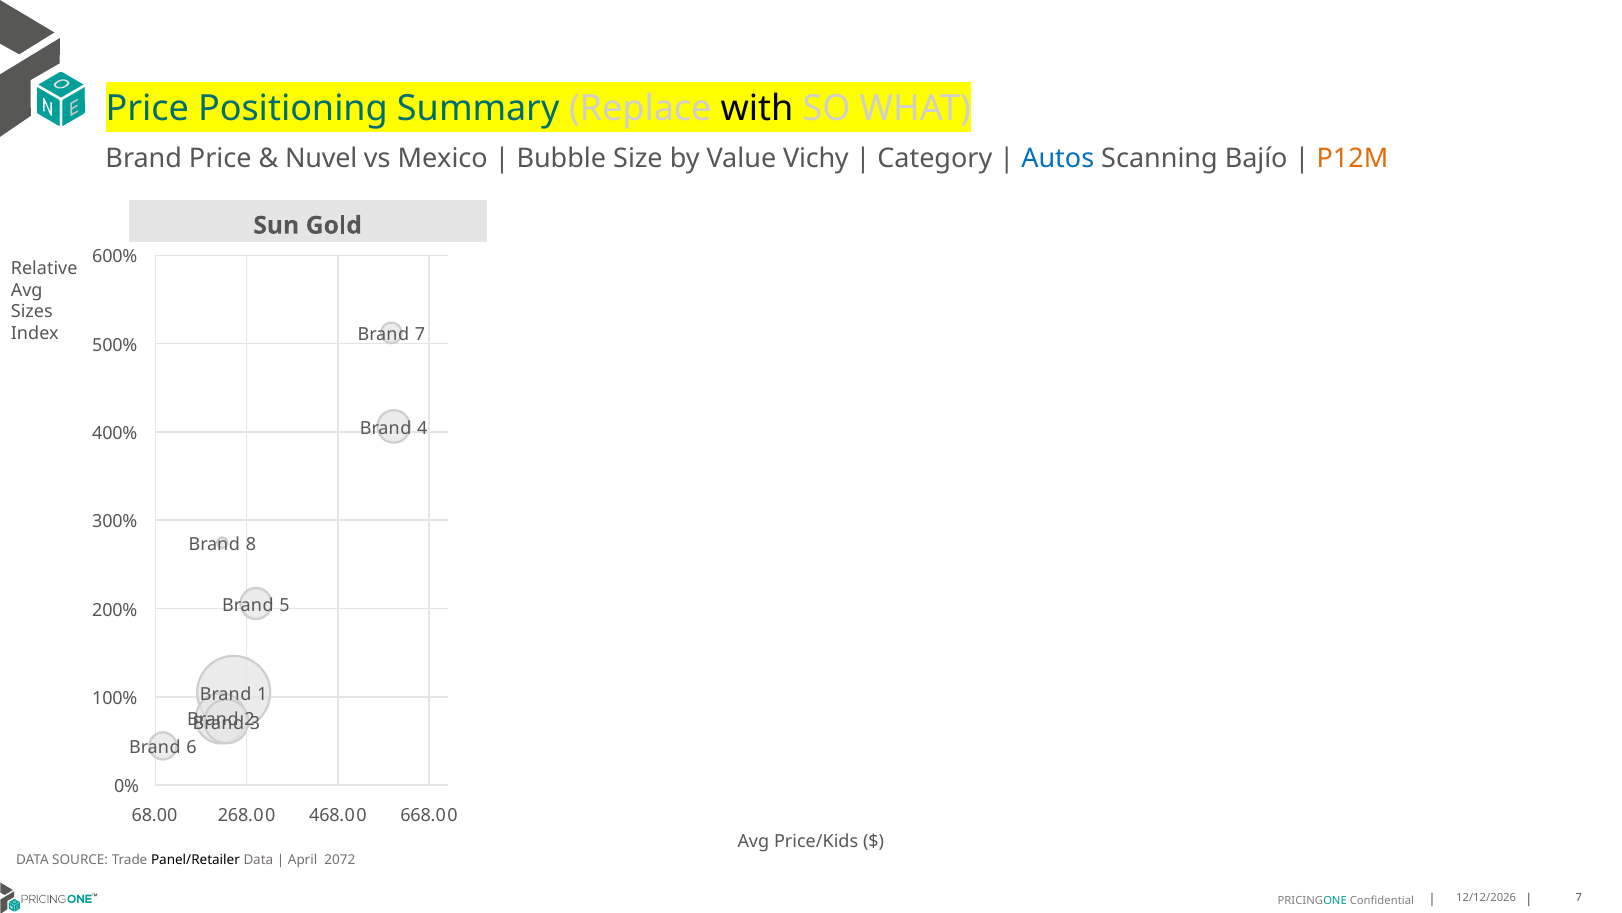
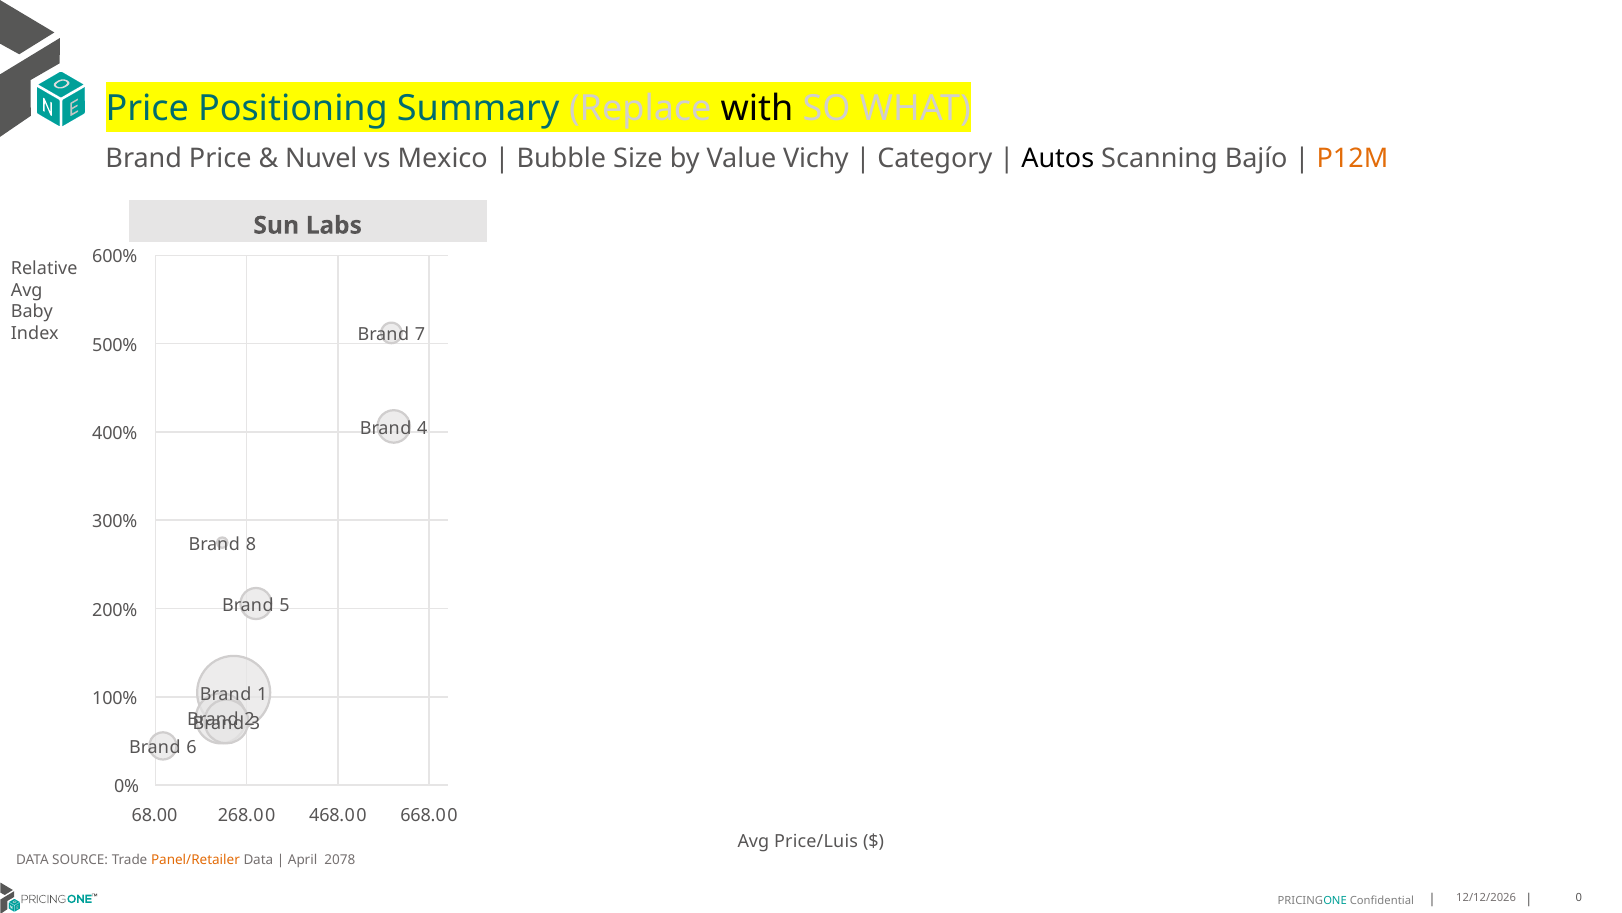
Autos colour: blue -> black (1058, 158)
Gold: Gold -> Labs (334, 225)
Sizes: Sizes -> Baby (32, 312)
Price/Kids: Price/Kids -> Price/Luis (816, 841)
Panel/Retailer colour: black -> orange (195, 859)
2072: 2072 -> 2078 (340, 859)
7: 7 -> 0 (1579, 897)
